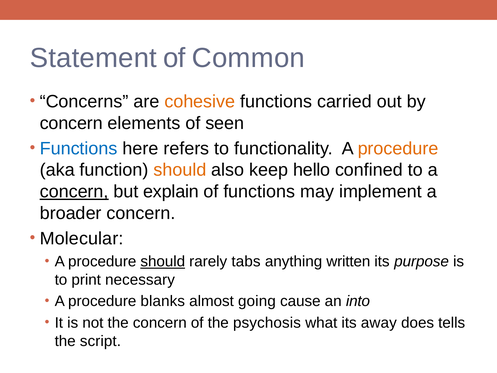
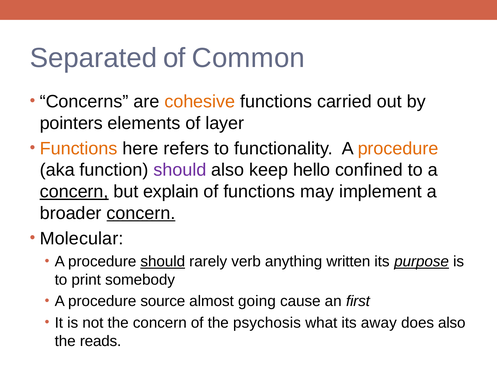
Statement: Statement -> Separated (93, 58)
concern: concern -> pointers (71, 123)
seen: seen -> layer (225, 123)
Functions colour: blue -> orange (79, 148)
should colour: orange -> purple (180, 170)
concern underline: none -> present (141, 213)
tabs: tabs -> verb (246, 261)
purpose underline: none -> present (422, 261)
necessary: necessary -> somebody (140, 280)
blanks: blanks -> source (163, 301)
into: into -> first (358, 301)
does tells: tells -> also (452, 323)
script: script -> reads (101, 341)
